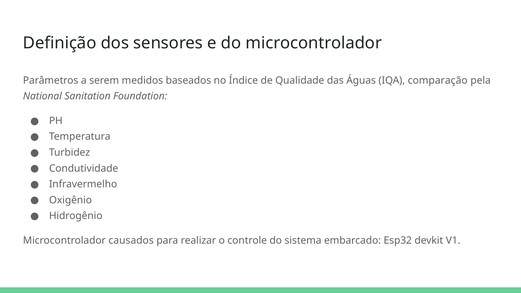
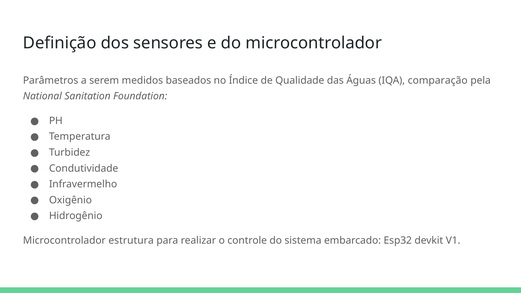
causados: causados -> estrutura (131, 240)
